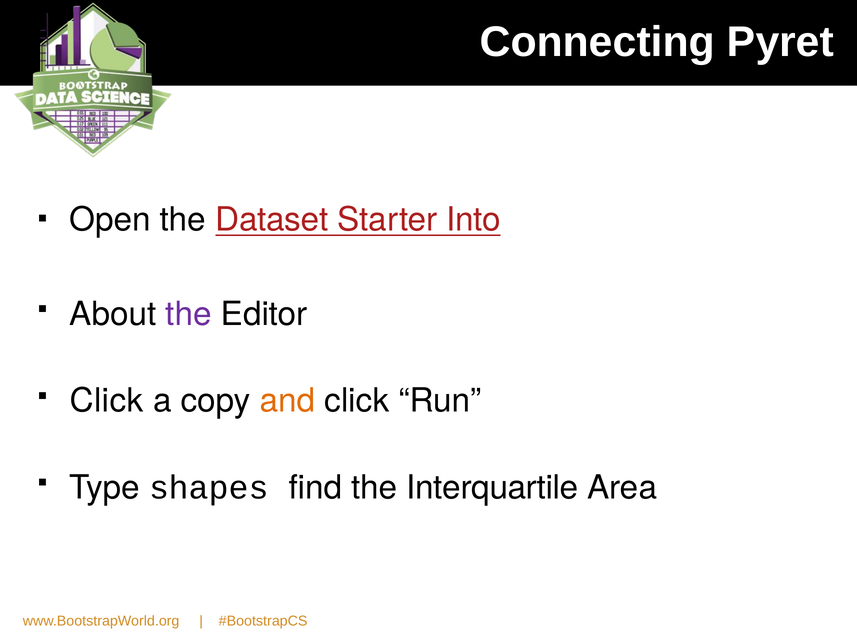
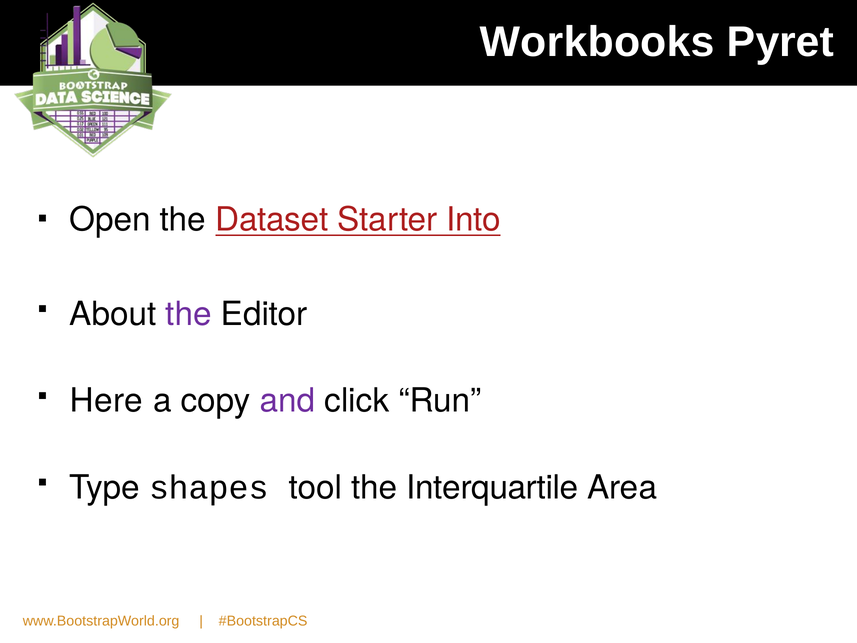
Connecting: Connecting -> Workbooks (597, 42)
Click: Click -> Here (106, 401)
and colour: orange -> purple (288, 401)
find: find -> tool (315, 488)
